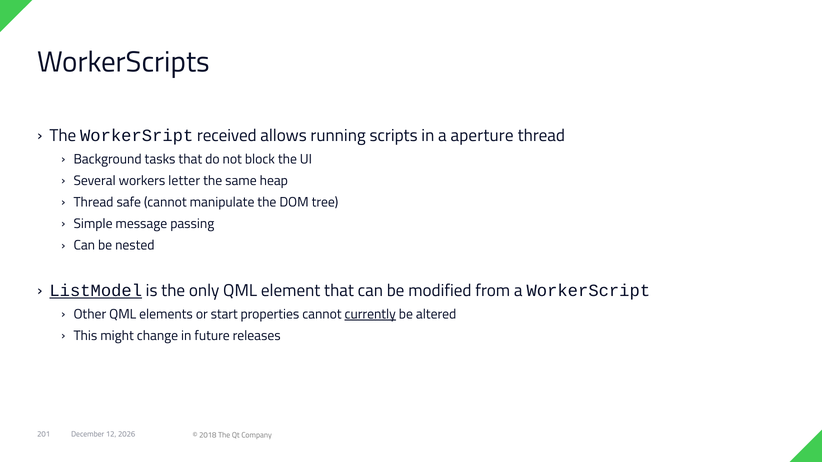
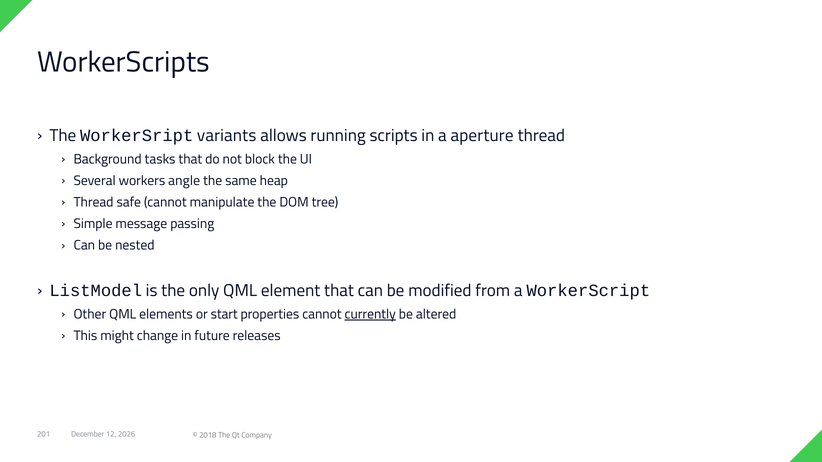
received: received -> variants (227, 136)
letter: letter -> angle (184, 181)
ListModel underline: present -> none (96, 291)
